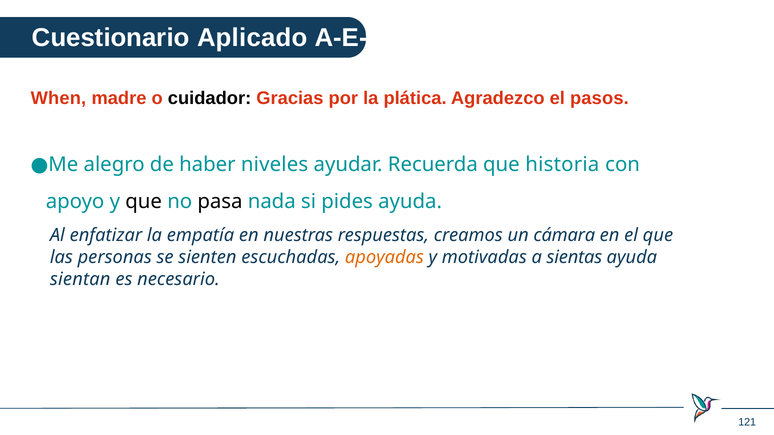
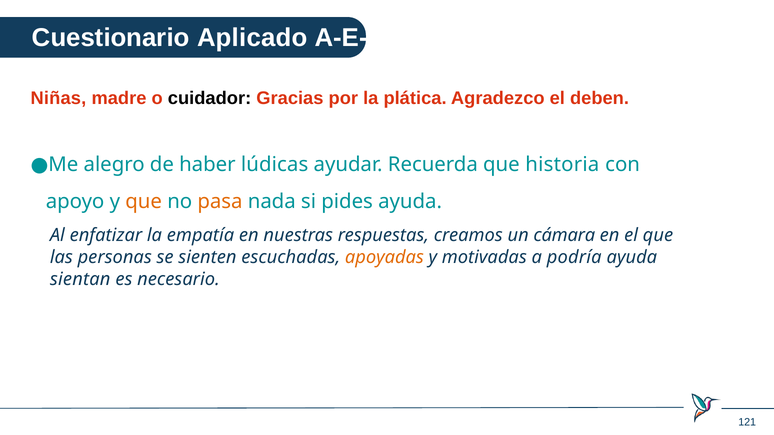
When: When -> Niñas (58, 98)
pasos: pasos -> deben (600, 98)
niveles: niveles -> lúdicas (275, 165)
que colour: black -> orange (144, 202)
pasa colour: black -> orange (220, 202)
sientas: sientas -> podría (574, 257)
